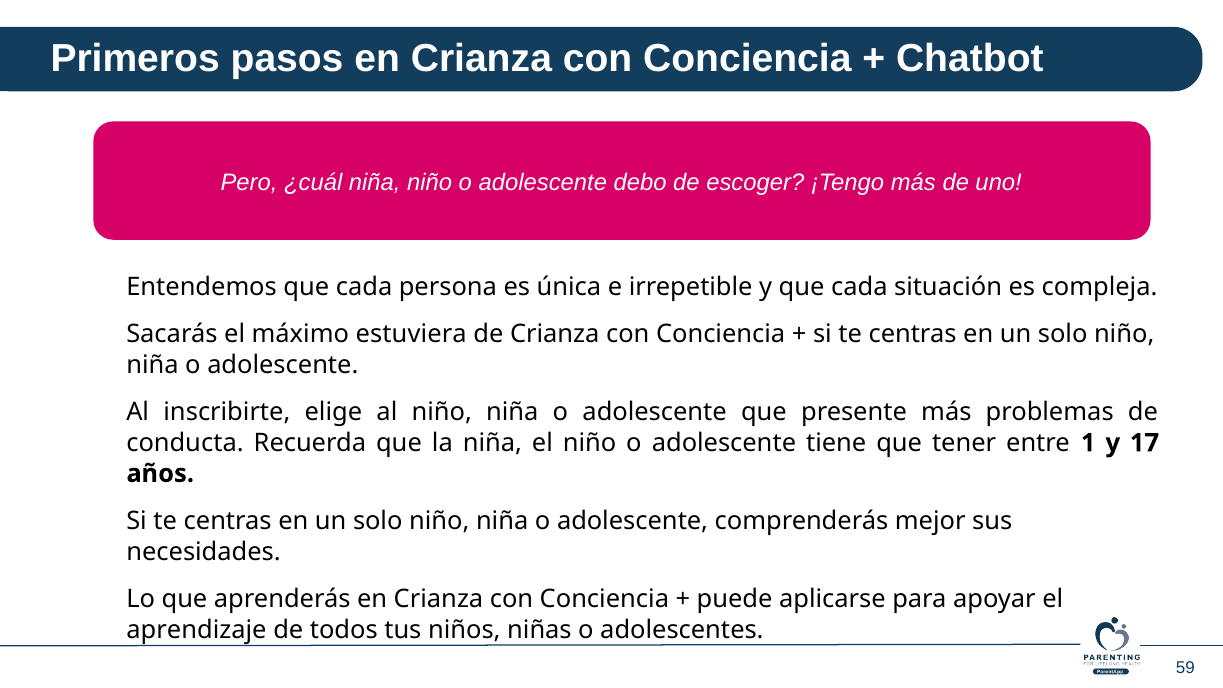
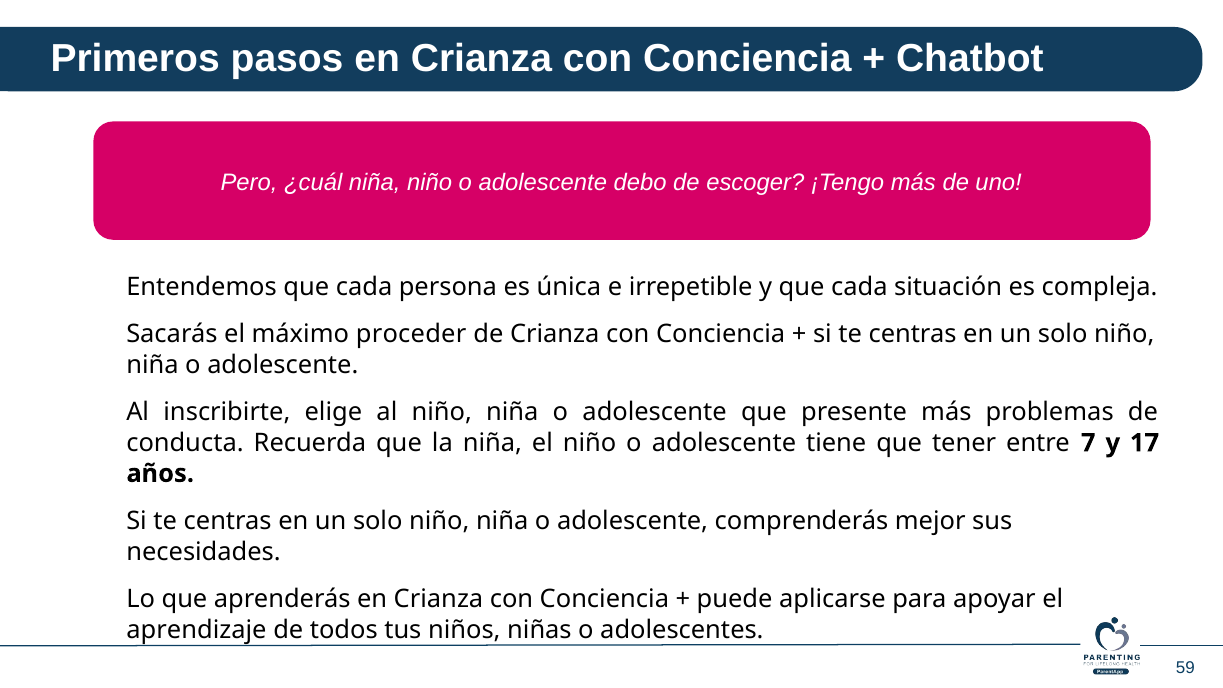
estuviera: estuviera -> proceder (411, 334)
1: 1 -> 7 (1088, 443)
